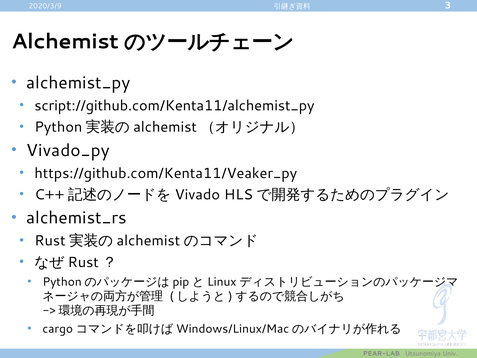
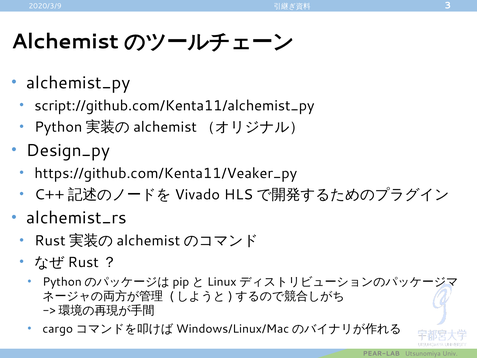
Vivado_py: Vivado_py -> Design_py (68, 150)
